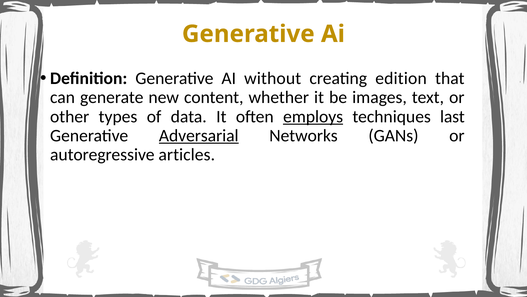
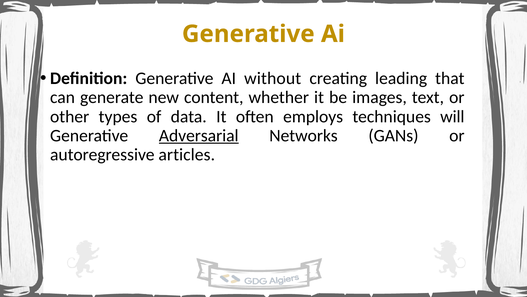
edition: edition -> leading (401, 78)
employs underline: present -> none (313, 116)
last: last -> will (452, 116)
